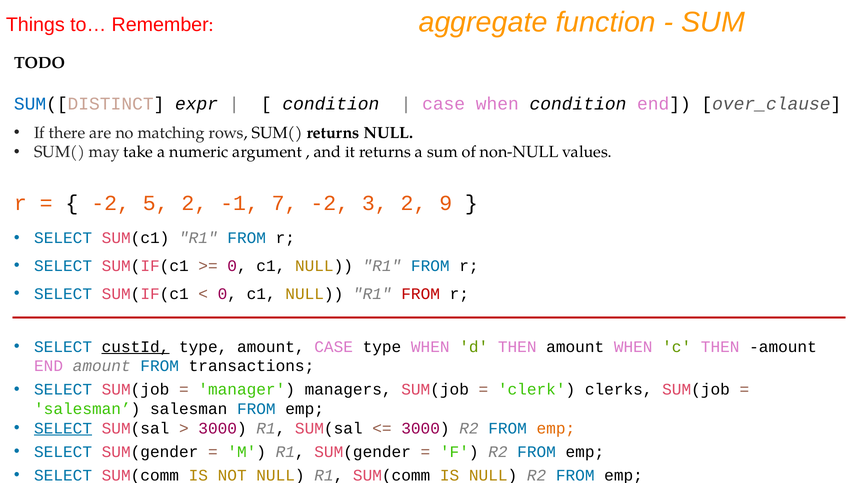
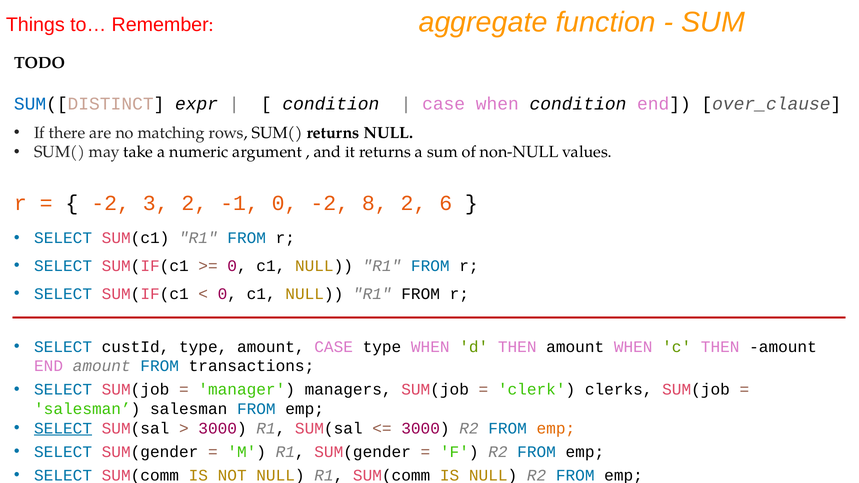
5: 5 -> 3 (156, 203)
-1 7: 7 -> 0 (285, 203)
3: 3 -> 8 (375, 203)
9: 9 -> 6 (446, 203)
FROM colour: red -> black (421, 294)
custId underline: present -> none (136, 347)
